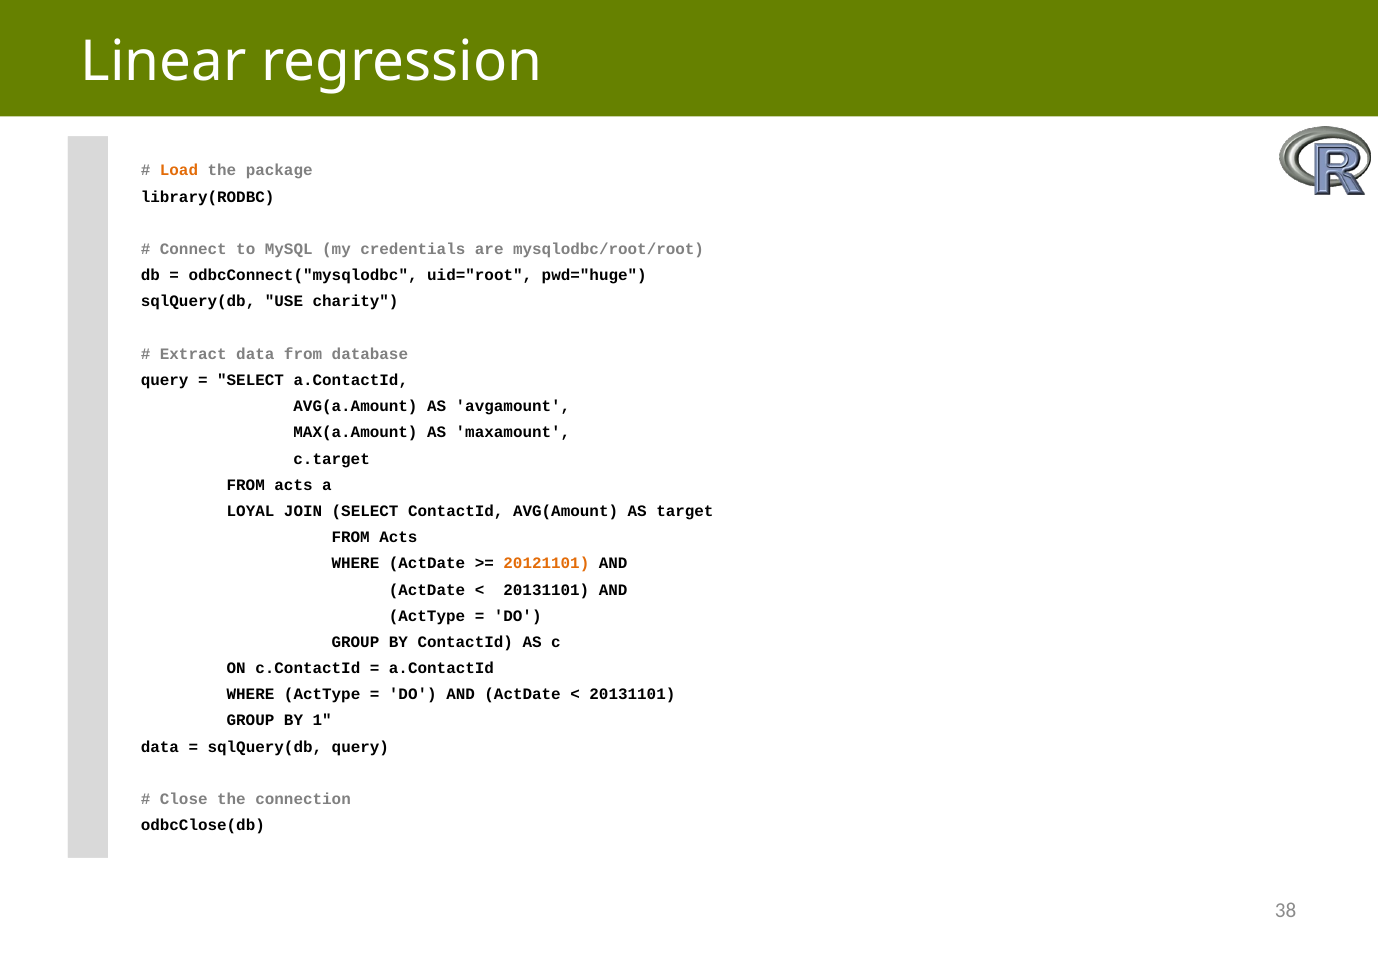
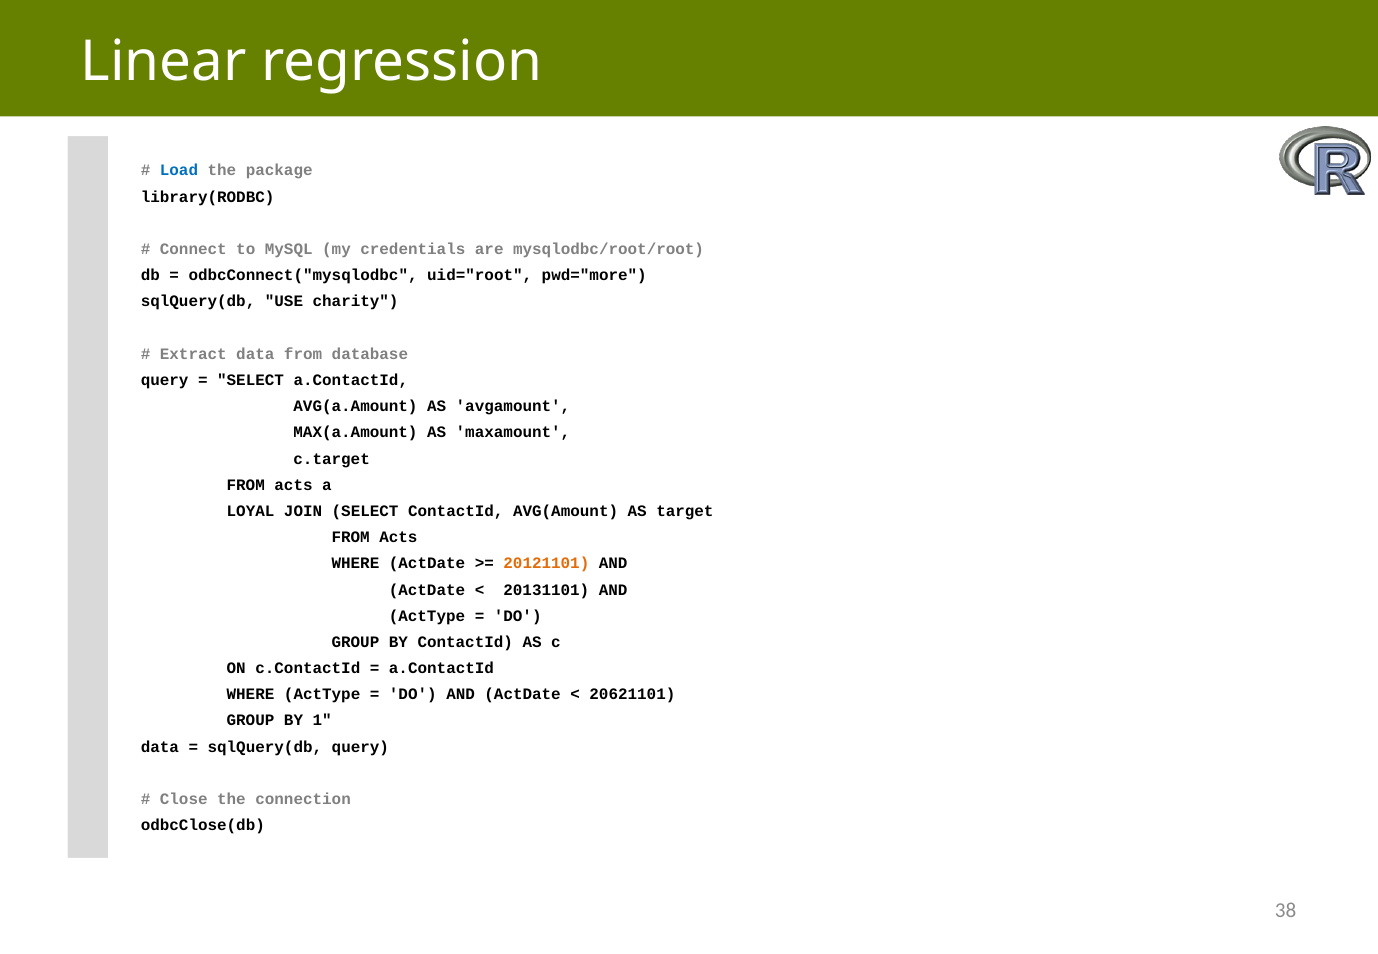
Load colour: orange -> blue (179, 171)
pwd="huge: pwd="huge -> pwd="more (594, 275)
20131101: 20131101 -> 20621101 (632, 695)
